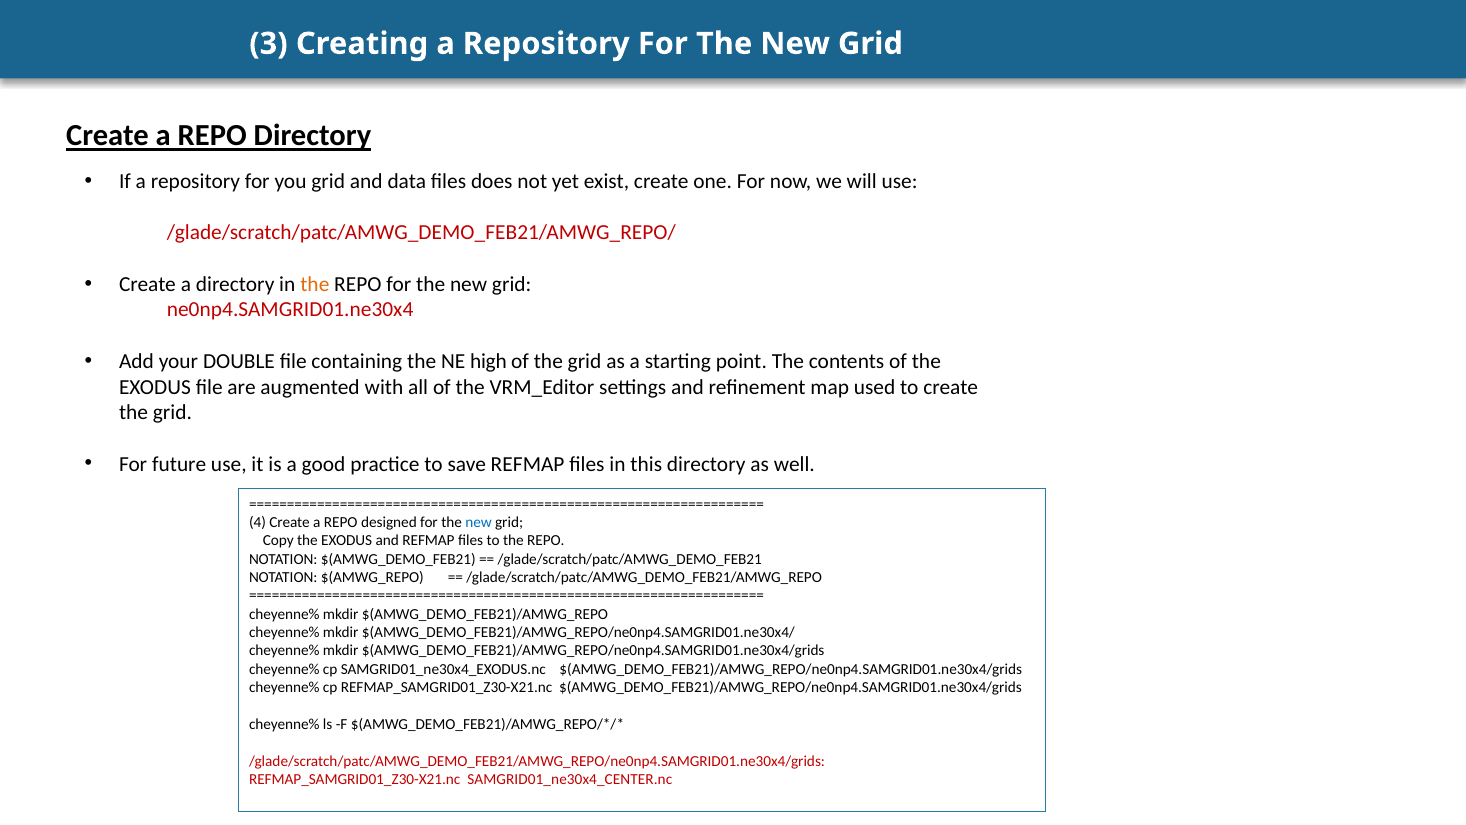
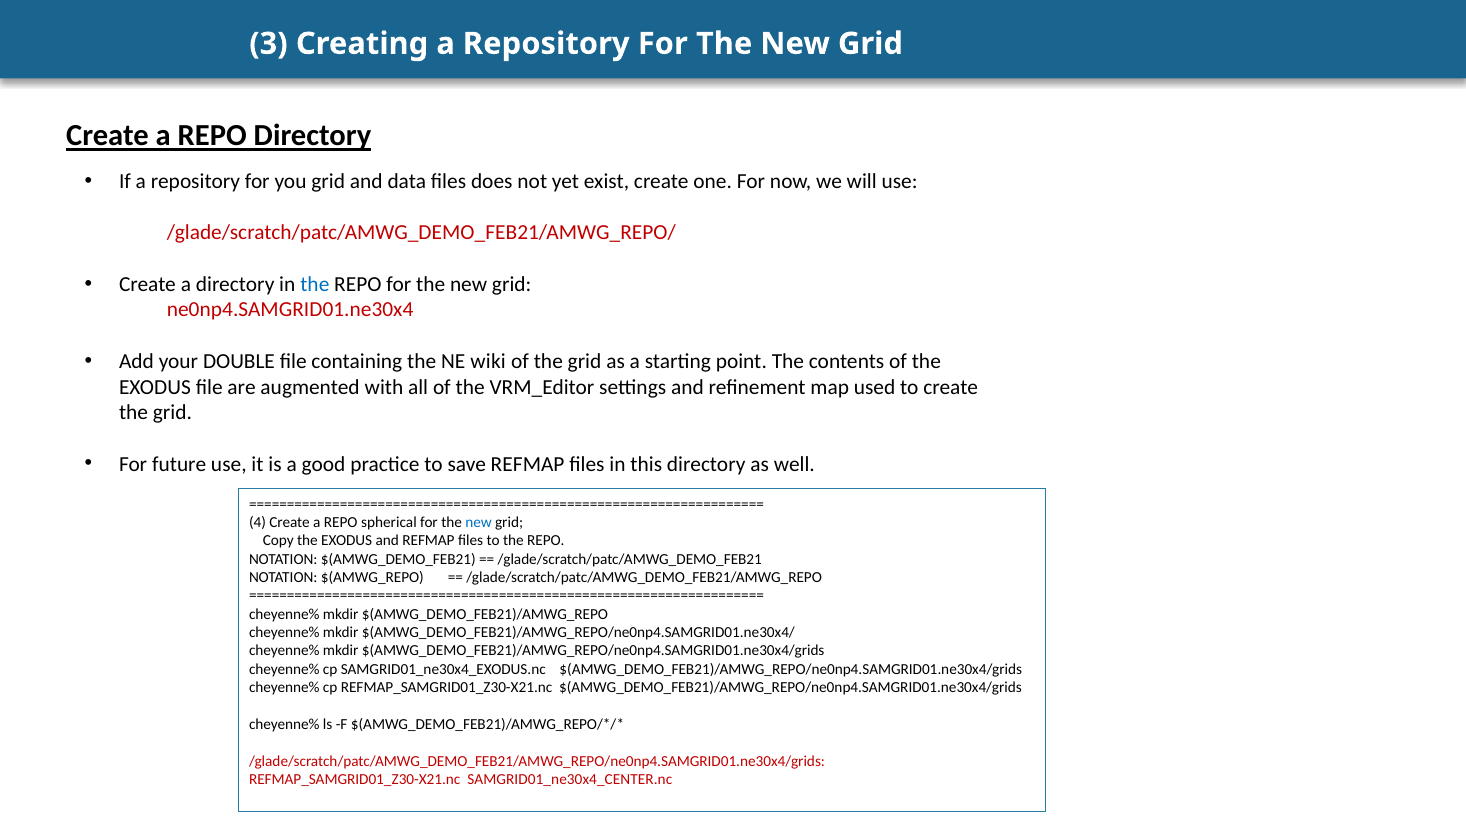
the colour: orange -> blue (315, 284)
high: high -> wiki (488, 361)
designed: designed -> spherical (389, 522)
